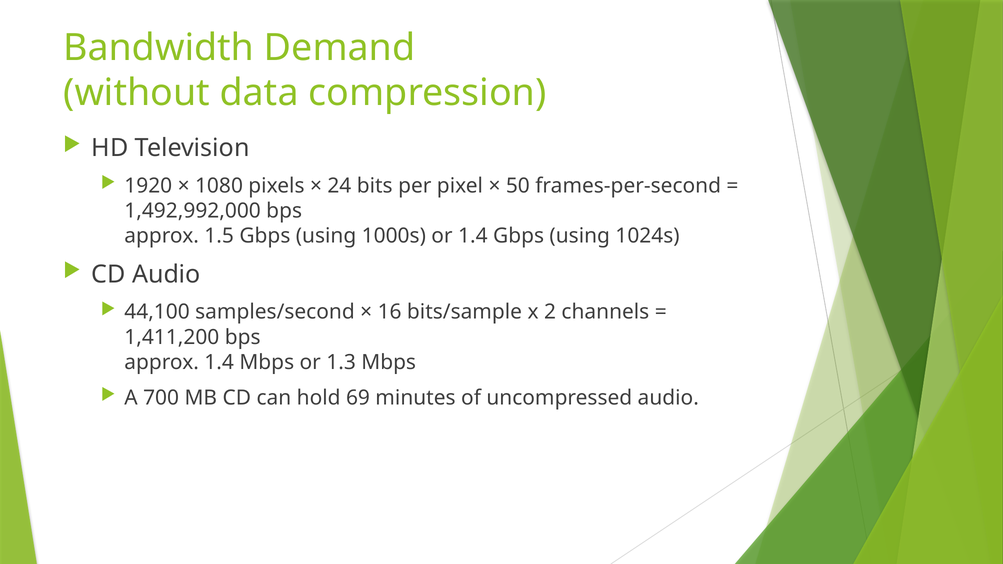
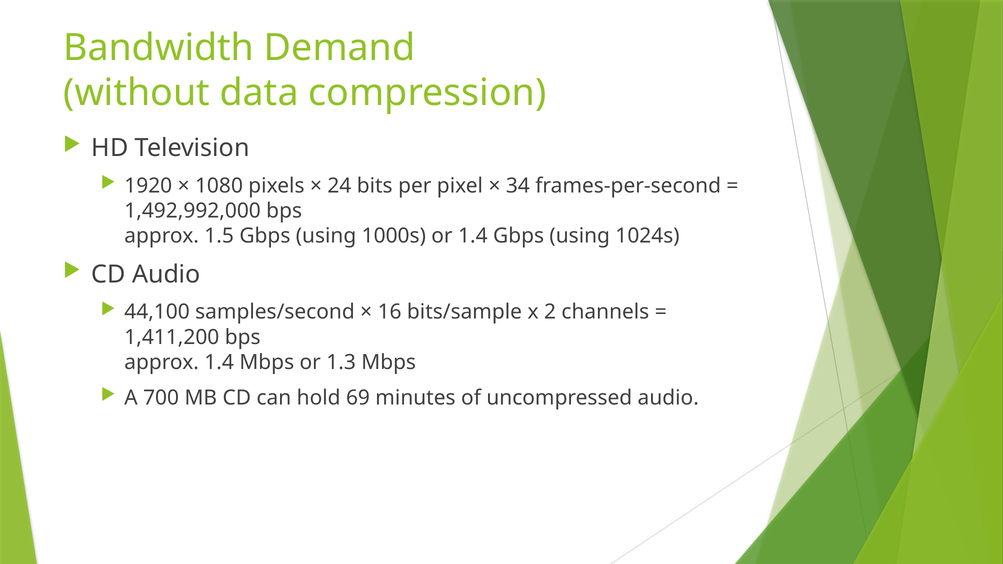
50: 50 -> 34 (518, 186)
